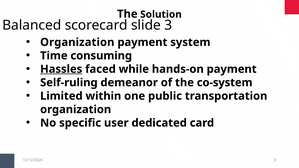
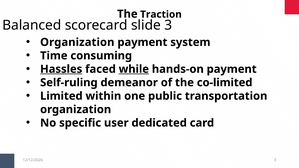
Solution: Solution -> Traction (161, 14)
while underline: none -> present (134, 69)
co-system: co-system -> co-limited (225, 83)
